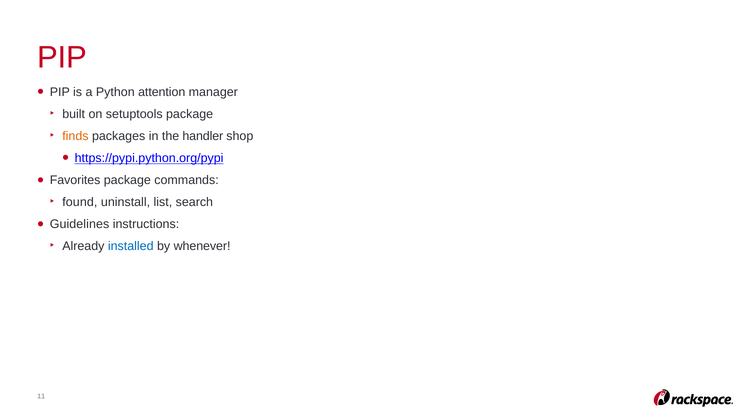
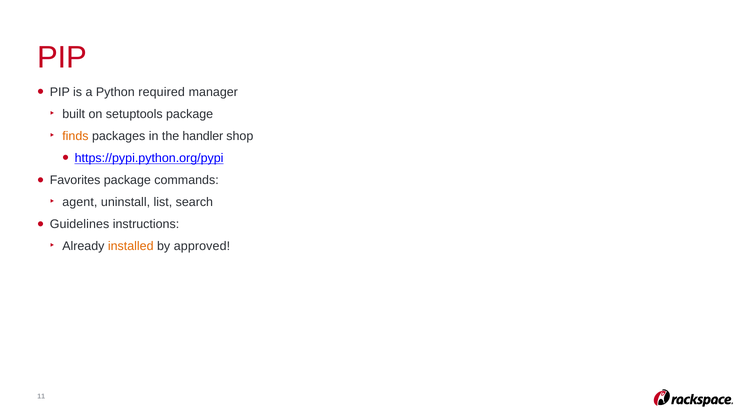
attention: attention -> required (162, 92)
found: found -> agent (80, 202)
installed colour: blue -> orange (131, 246)
whenever: whenever -> approved (202, 246)
